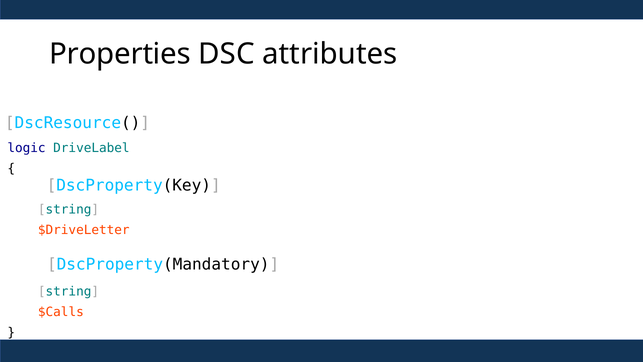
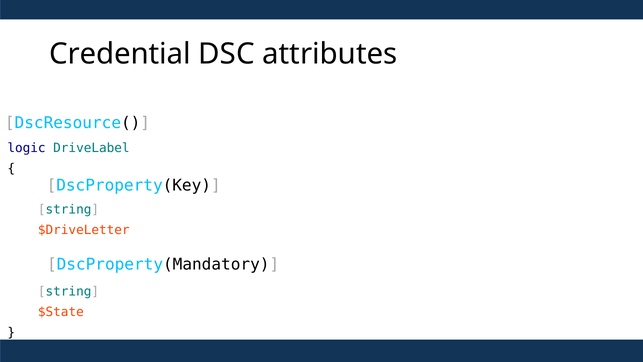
Properties: Properties -> Credential (120, 54)
$Calls: $Calls -> $State (61, 312)
